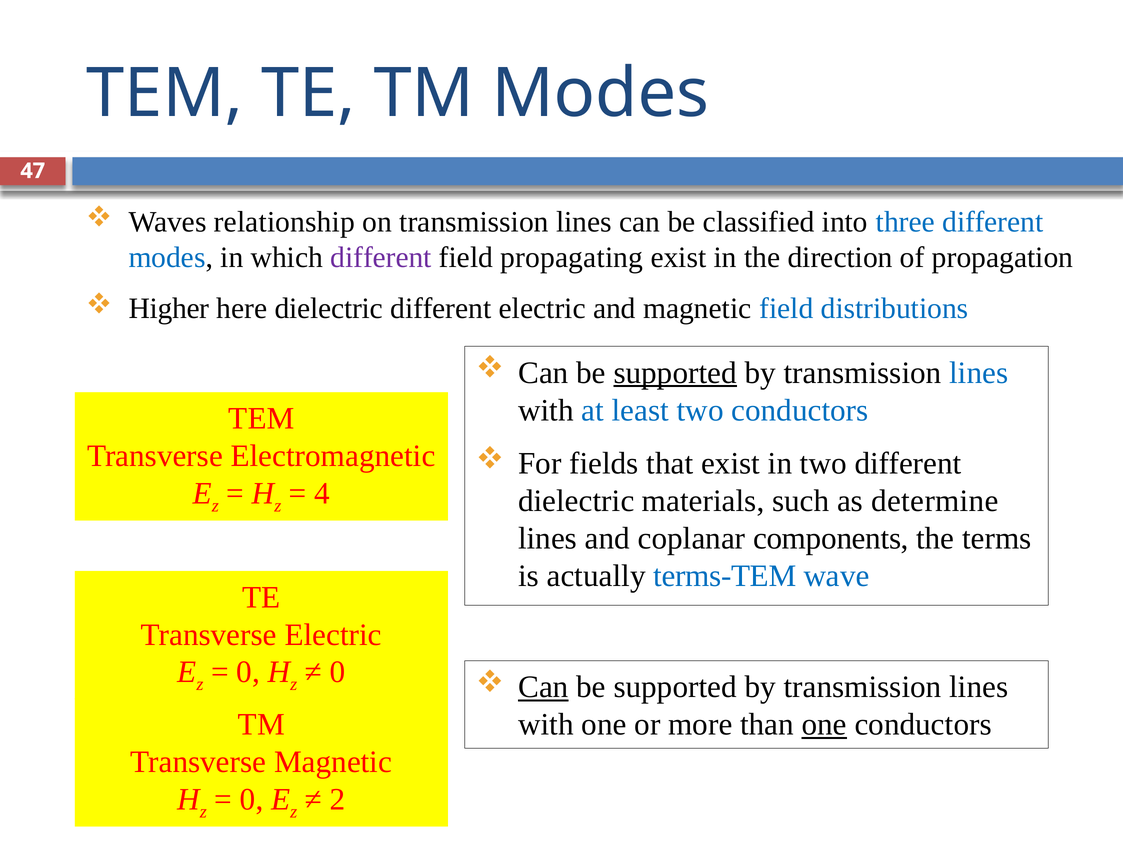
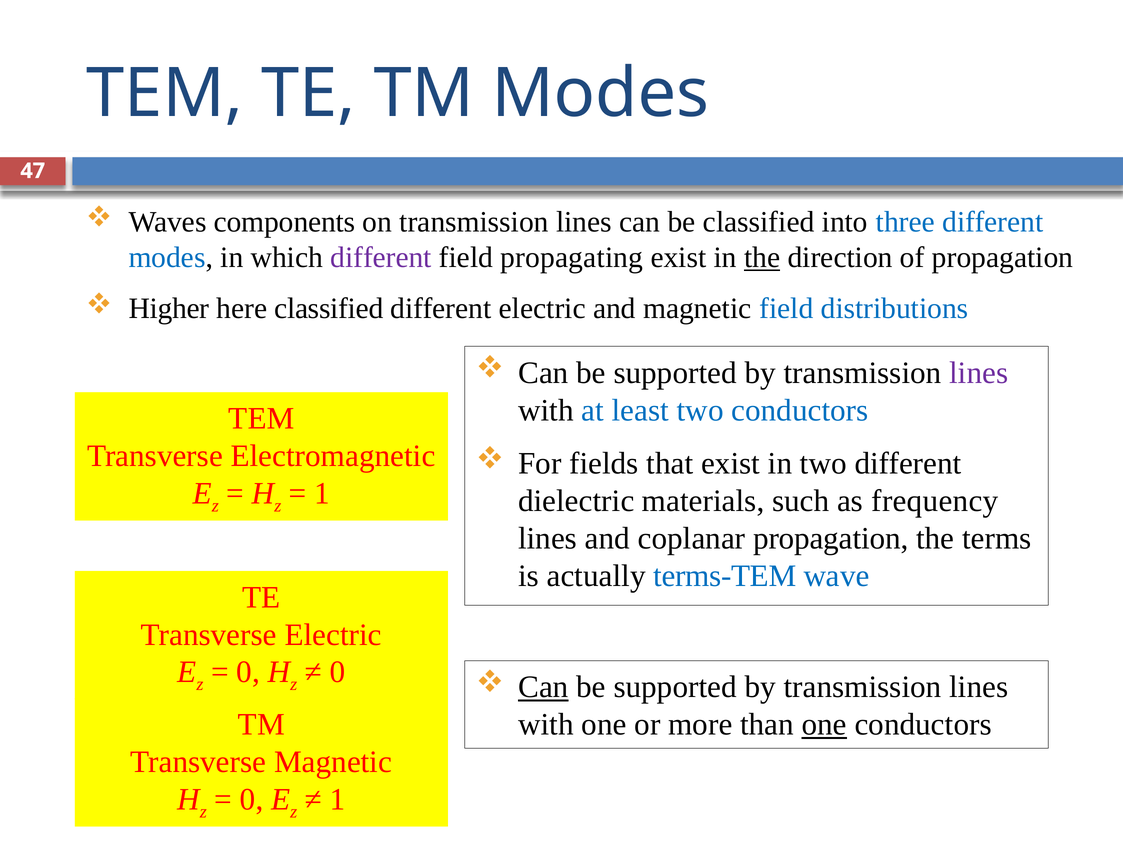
relationship: relationship -> components (285, 222)
the underline: none -> present (762, 258)
here dielectric: dielectric -> classified (329, 309)
supported underline: present -> none (675, 373)
lines colour: blue -> purple (979, 373)
4: 4 -> 1 (322, 494)
determine: determine -> frequency (935, 501)
coplanar components: components -> propagation (831, 538)
2: 2 -> 1 (338, 800)
